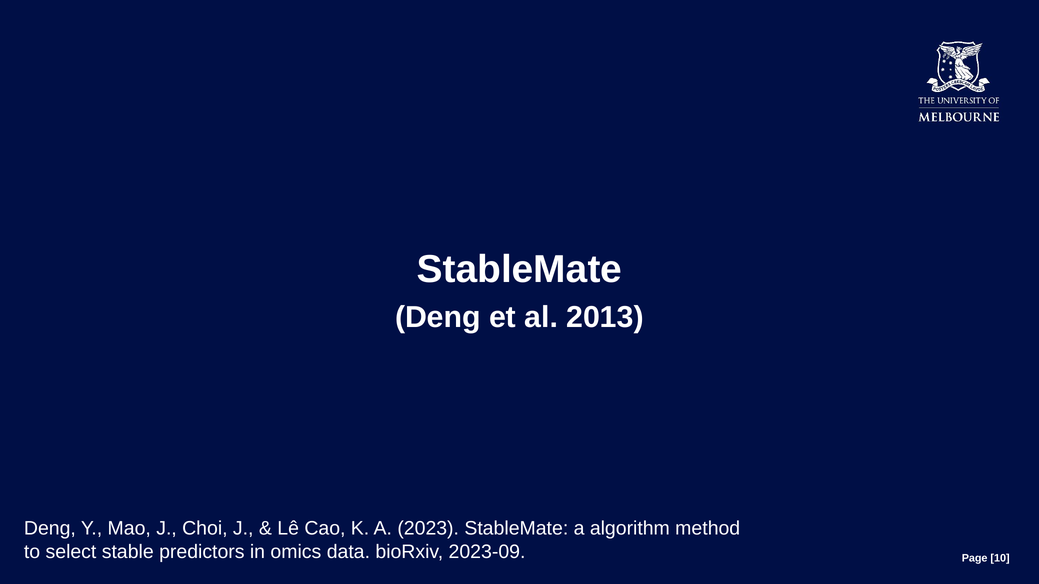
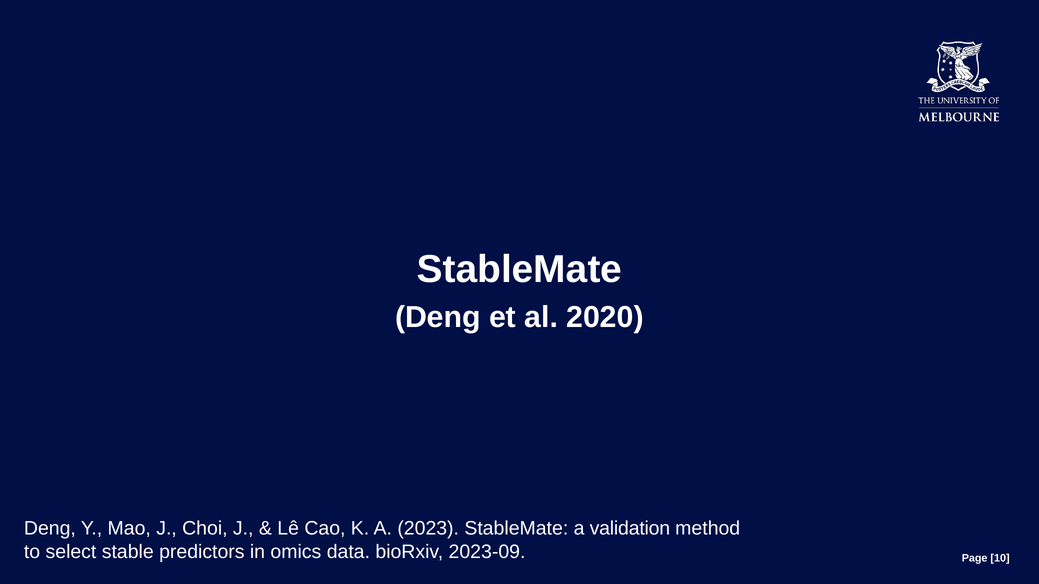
2013: 2013 -> 2020 (605, 317)
algorithm: algorithm -> validation (630, 529)
